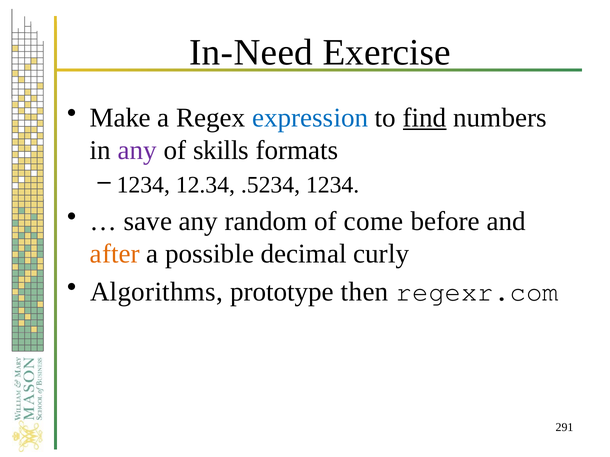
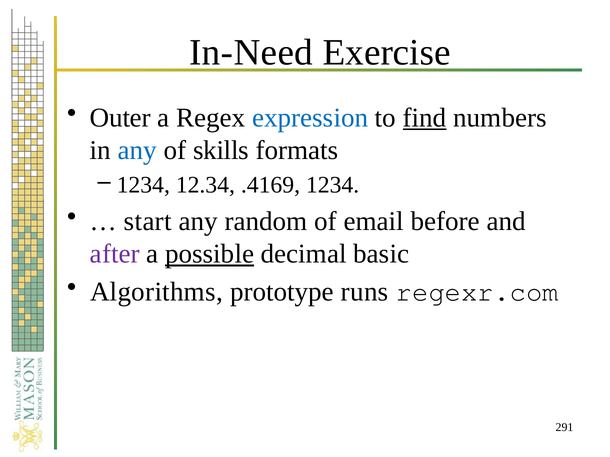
Make: Make -> Outer (120, 118)
any colour: purple -> blue (137, 150)
.5234: .5234 -> .4169 (270, 185)
save: save -> start (148, 222)
come: come -> email (374, 222)
after colour: orange -> purple (115, 254)
possible underline: none -> present (210, 254)
curly: curly -> basic (381, 254)
then: then -> runs (365, 292)
